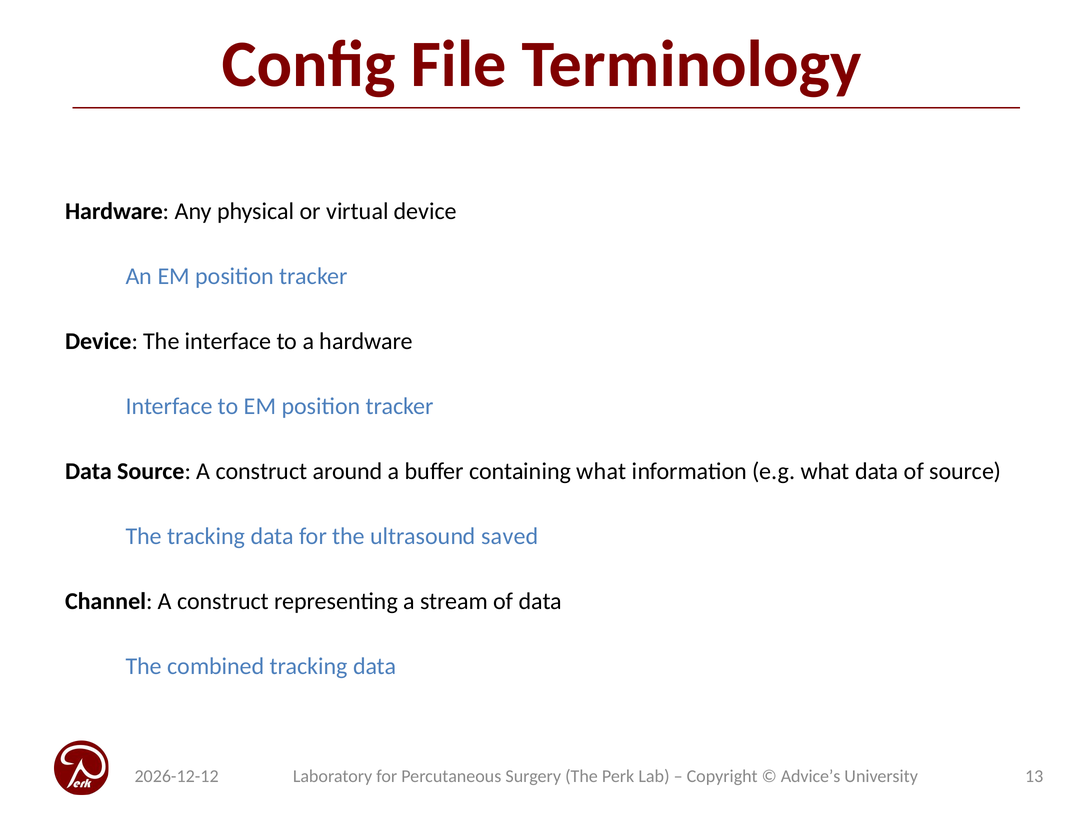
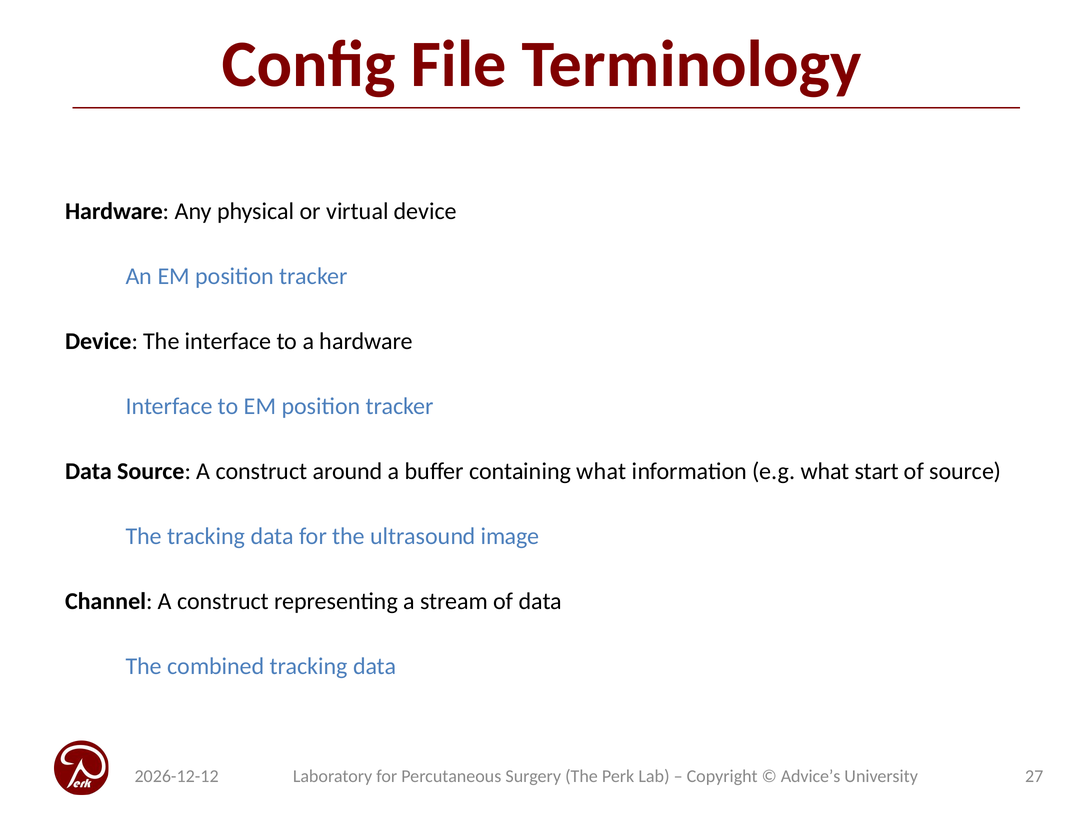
what data: data -> start (877, 471)
saved: saved -> image (510, 536)
13: 13 -> 27 (1034, 776)
